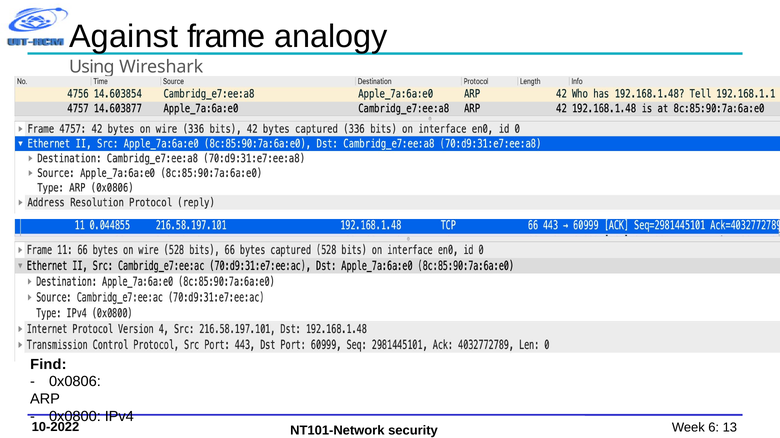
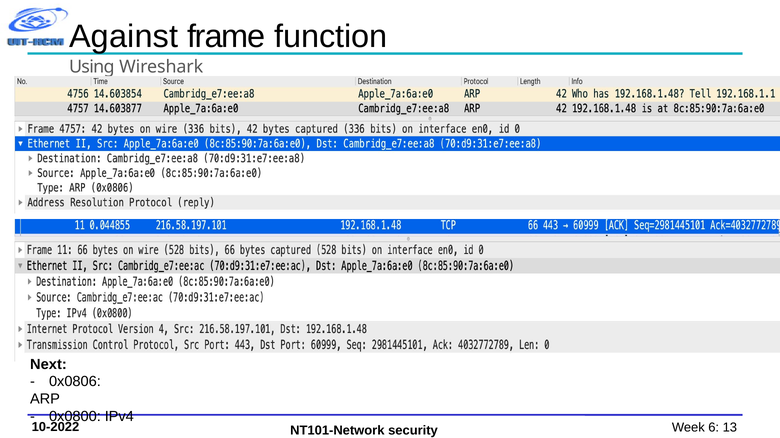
analogy: analogy -> function (331, 37)
Find: Find -> Next (48, 365)
